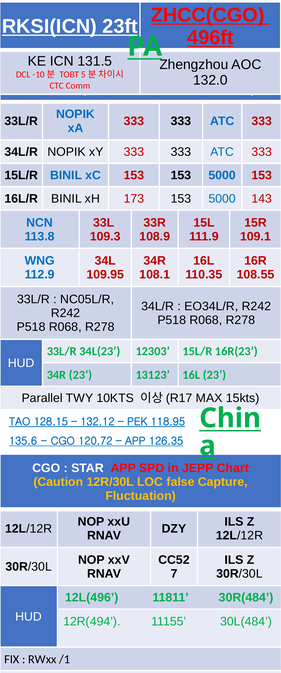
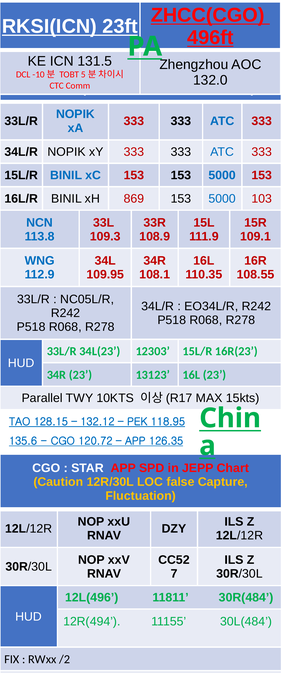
173: 173 -> 869 (134, 199)
143: 143 -> 103 (262, 199)
/1: /1 -> /2 (65, 659)
